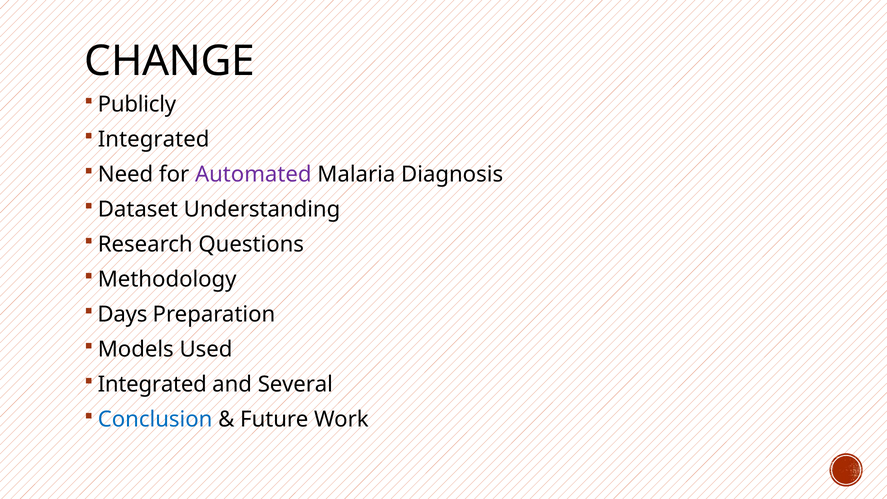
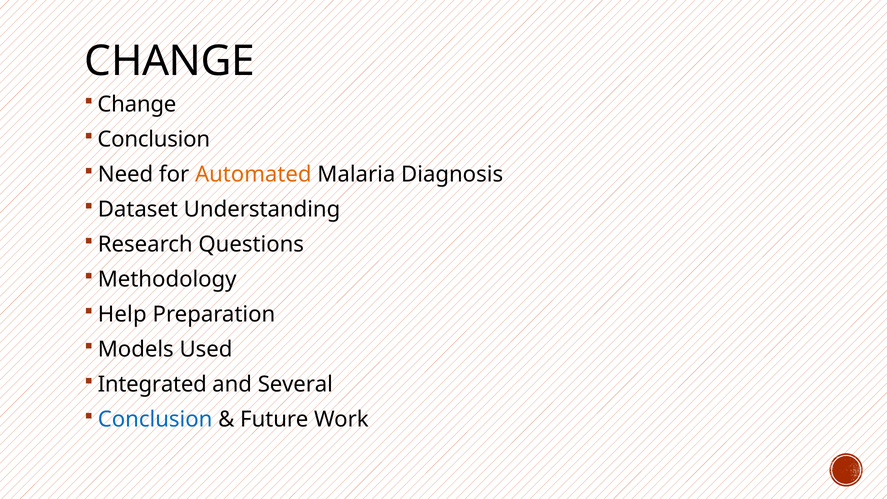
Publicly: Publicly -> Change (137, 104)
Integrated: Integrated -> Conclusion (154, 139)
Automated colour: purple -> orange (253, 174)
Days: Days -> Help (122, 314)
